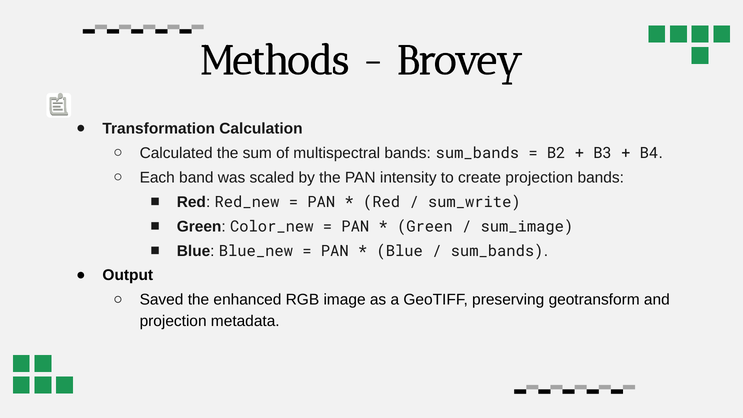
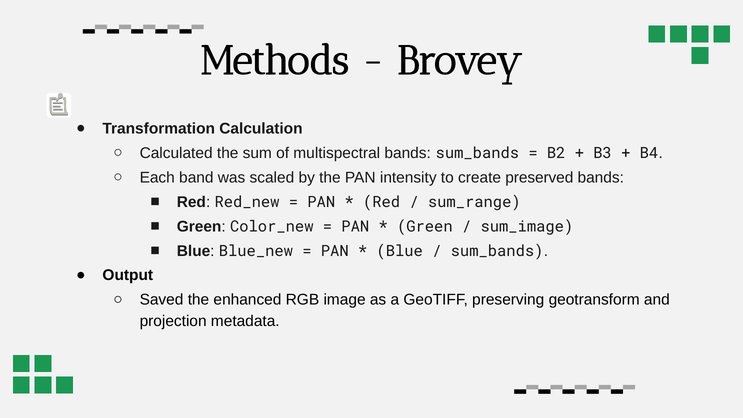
create projection: projection -> preserved (539, 178)
sum_write: sum_write -> sum_range (474, 202)
